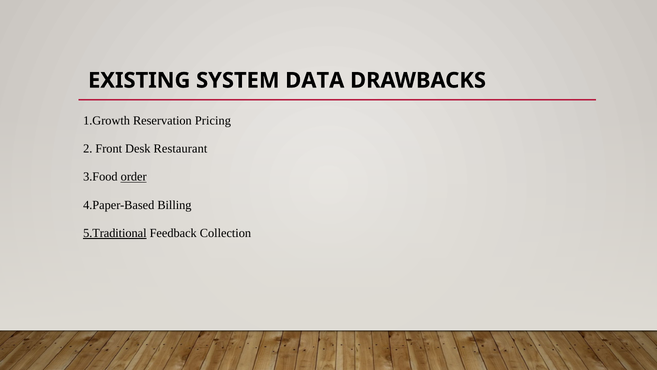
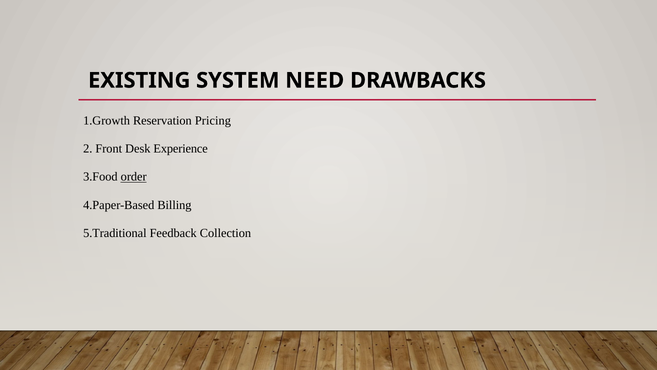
DATA: DATA -> NEED (315, 80)
Restaurant: Restaurant -> Experience (181, 148)
5.Traditional underline: present -> none (115, 233)
